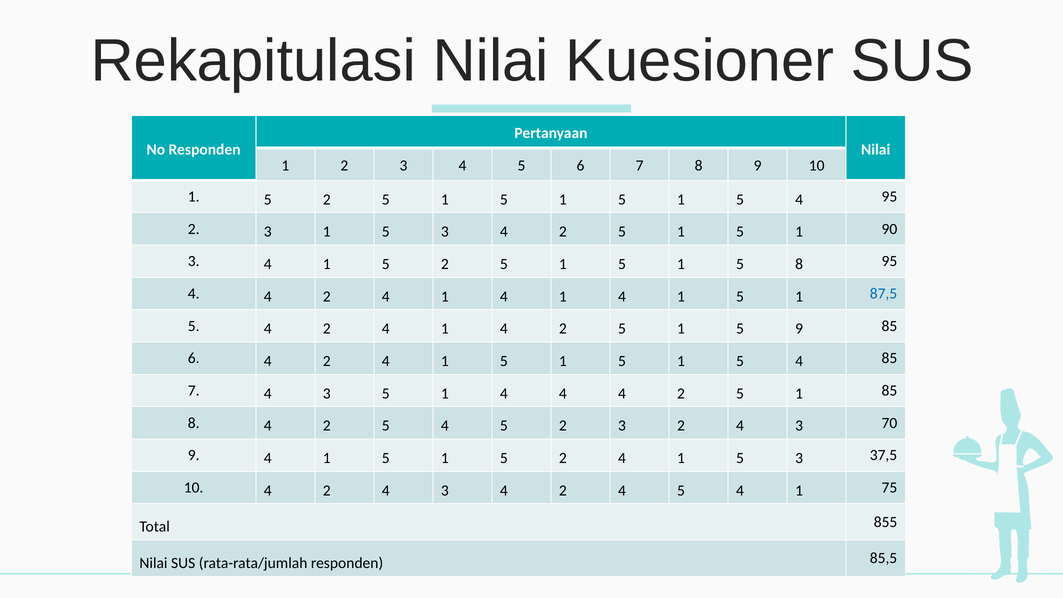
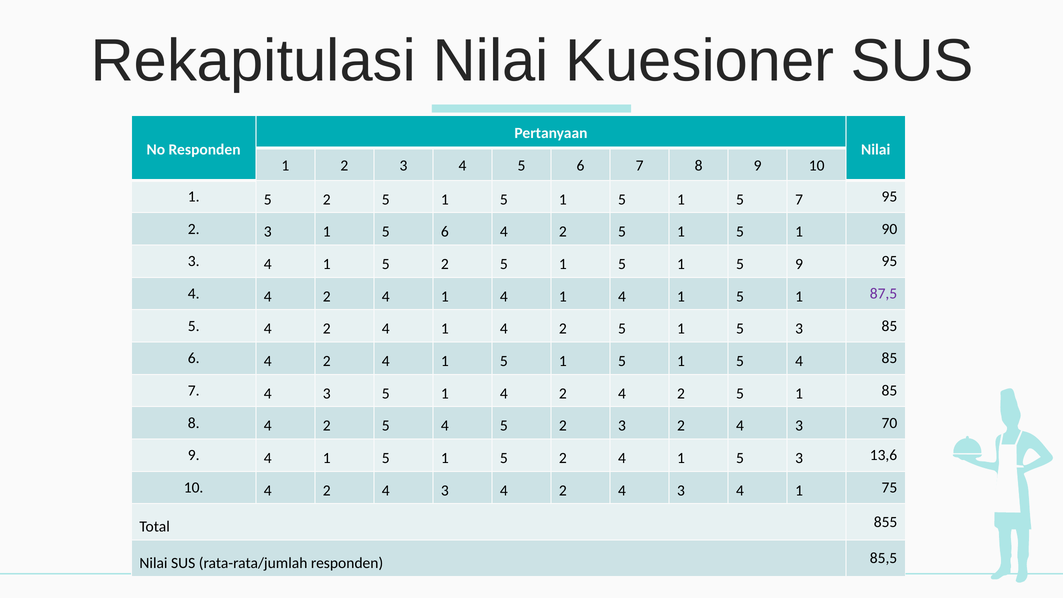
4: 4 -> 7 (799, 199)
3 1 5 3: 3 -> 6 (445, 232)
5 8: 8 -> 9 (799, 264)
87,5 colour: blue -> purple (883, 294)
5 1 5 9: 9 -> 3 (799, 329)
5 1 4 4: 4 -> 2 (563, 393)
37,5: 37,5 -> 13,6 (883, 455)
5: 5 -> 3 (681, 490)
